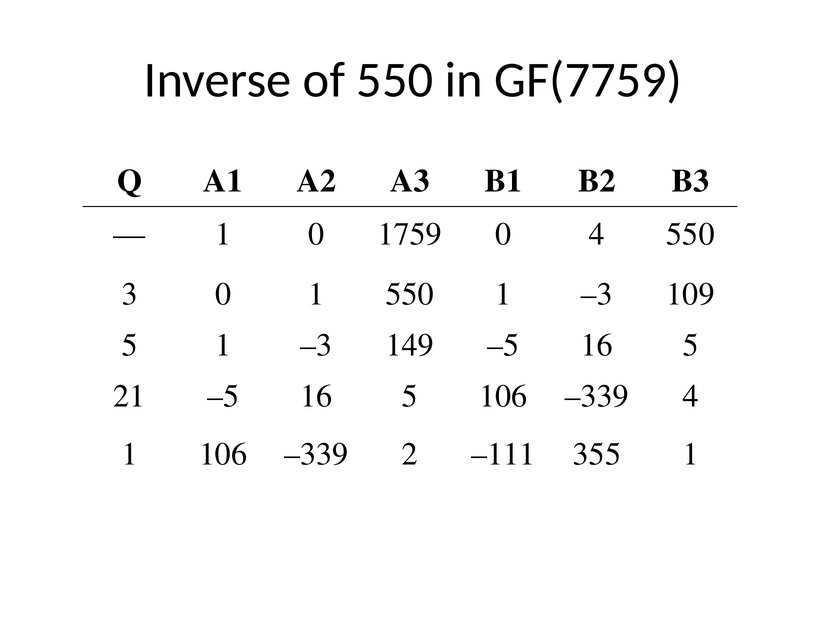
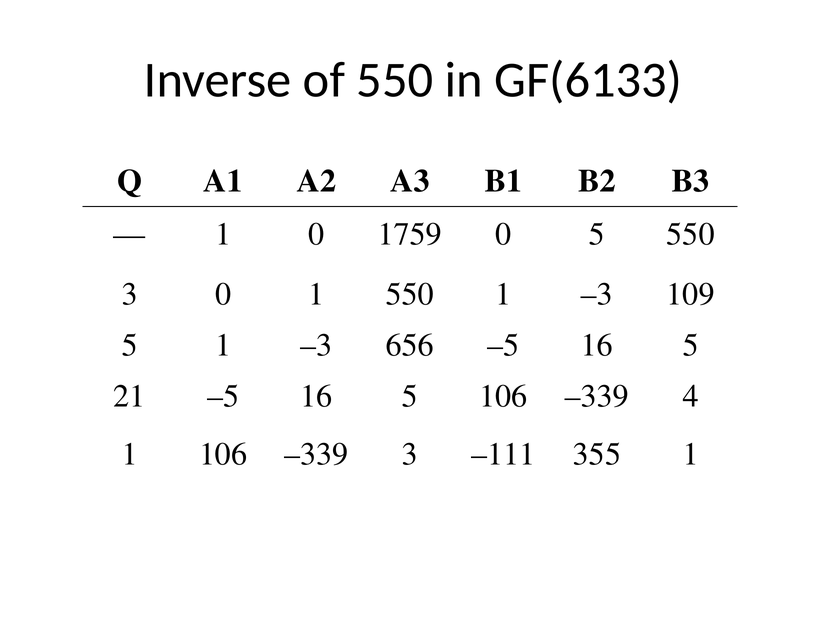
GF(7759: GF(7759 -> GF(6133 (588, 80)
0 4: 4 -> 5 (597, 234)
149: 149 -> 656 (410, 345)
–339 2: 2 -> 3 (410, 454)
